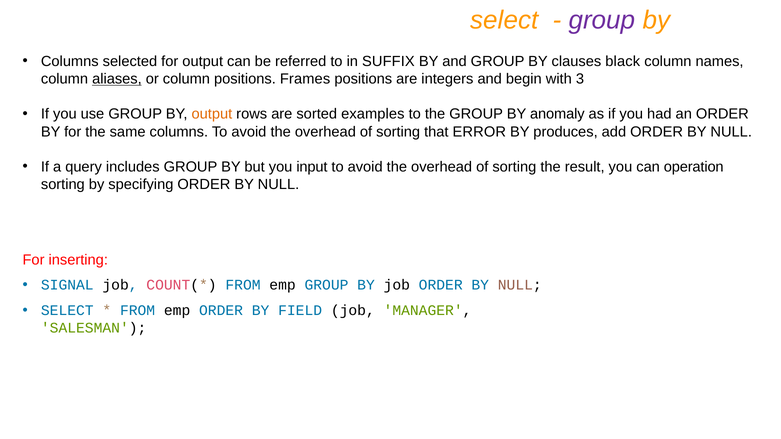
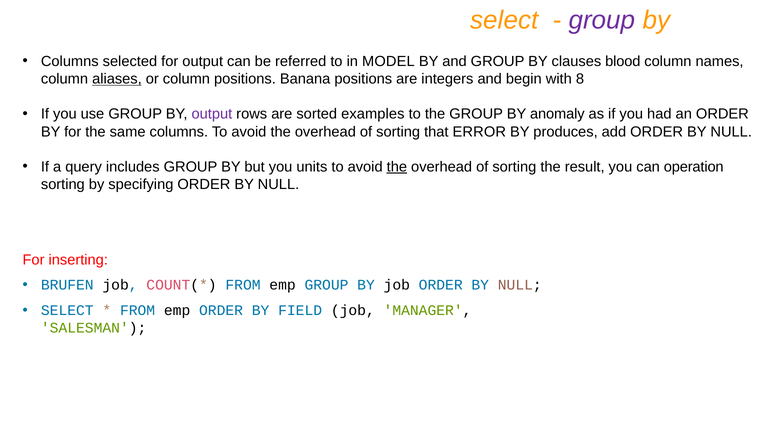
SUFFIX: SUFFIX -> MODEL (388, 61)
black: black -> blood (623, 61)
Frames: Frames -> Banana (305, 79)
3: 3 -> 8 (580, 79)
output colour: orange -> purple (212, 114)
input: input -> units (312, 167)
the underline: none -> present (397, 167)
SIGNAL: SIGNAL -> BRUFEN (67, 285)
